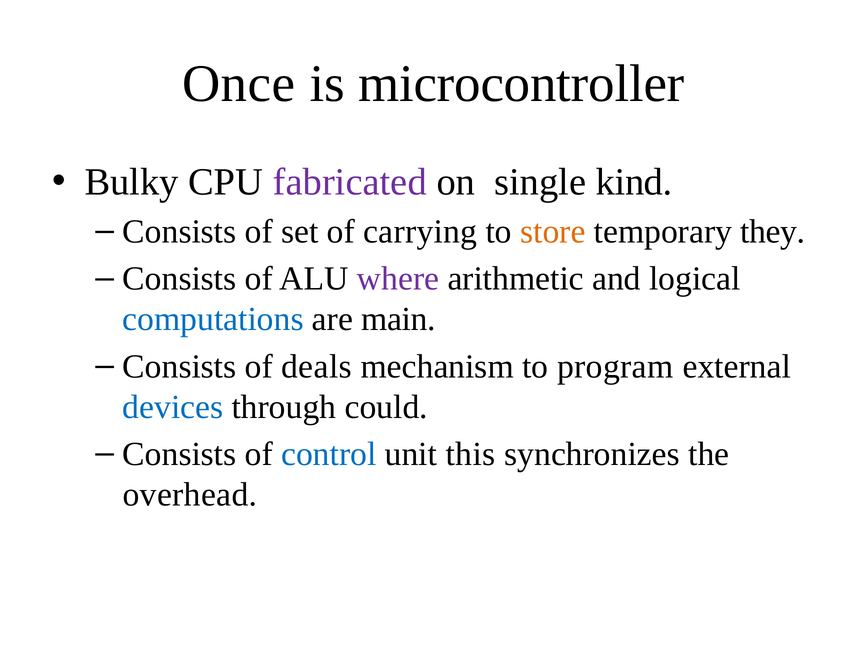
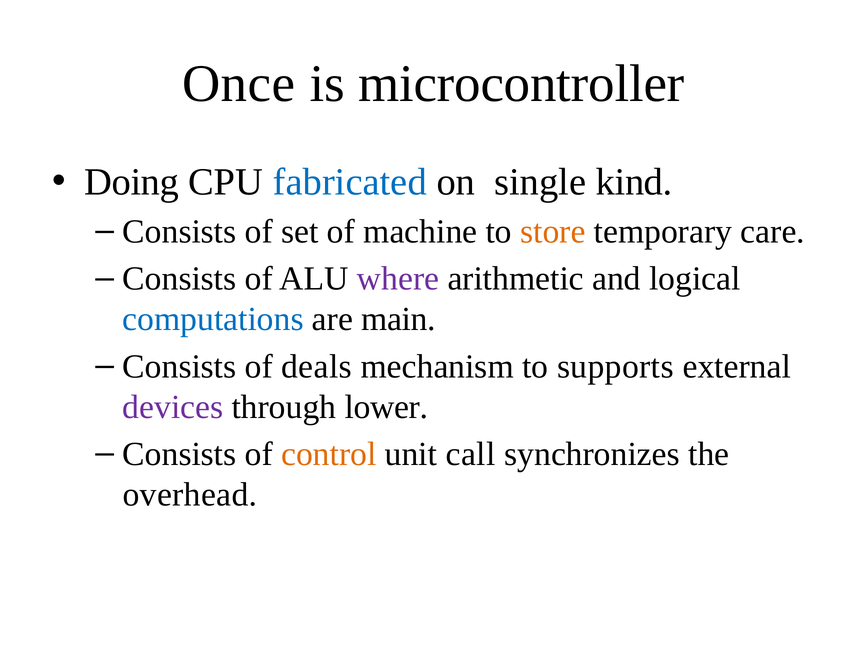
Bulky: Bulky -> Doing (132, 182)
fabricated colour: purple -> blue (350, 182)
carrying: carrying -> machine (420, 232)
they: they -> care (773, 232)
program: program -> supports (615, 367)
devices colour: blue -> purple (173, 407)
could: could -> lower (386, 407)
control colour: blue -> orange (329, 454)
this: this -> call (471, 454)
